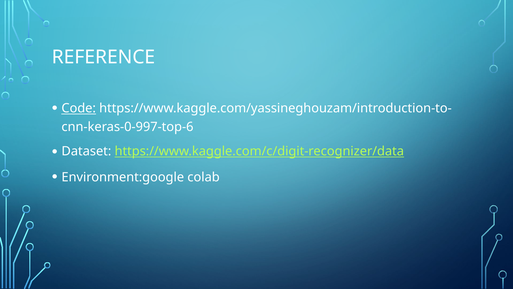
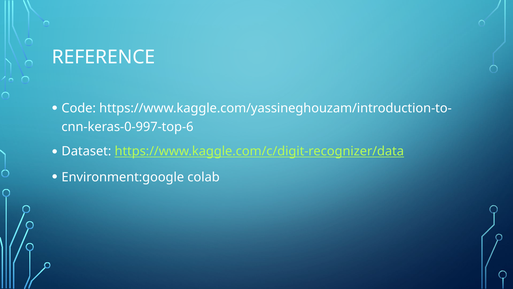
Code underline: present -> none (79, 108)
